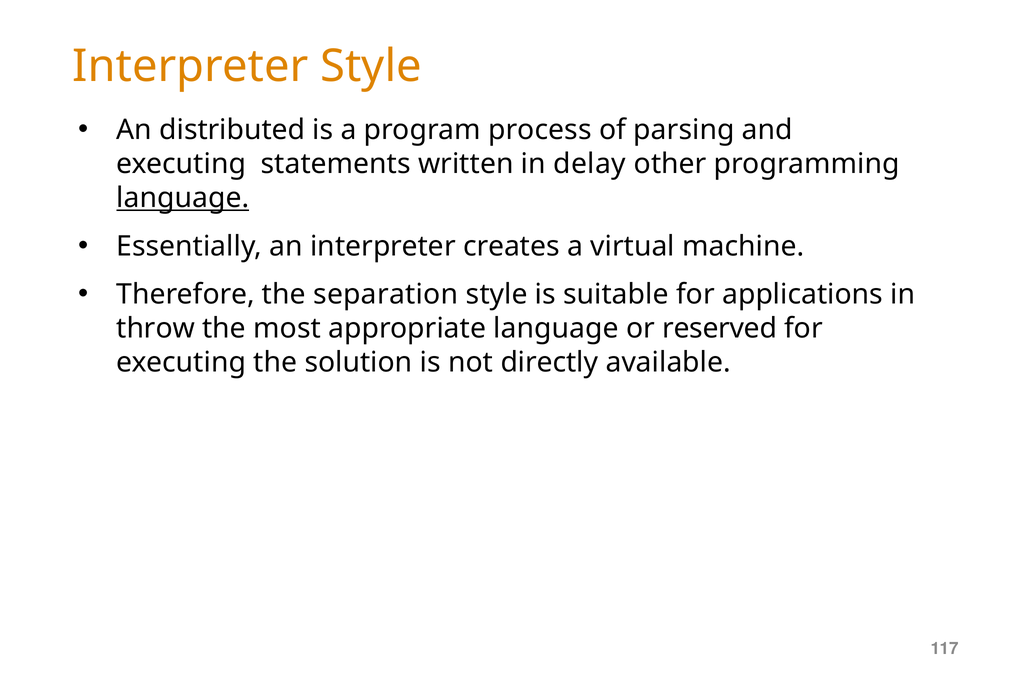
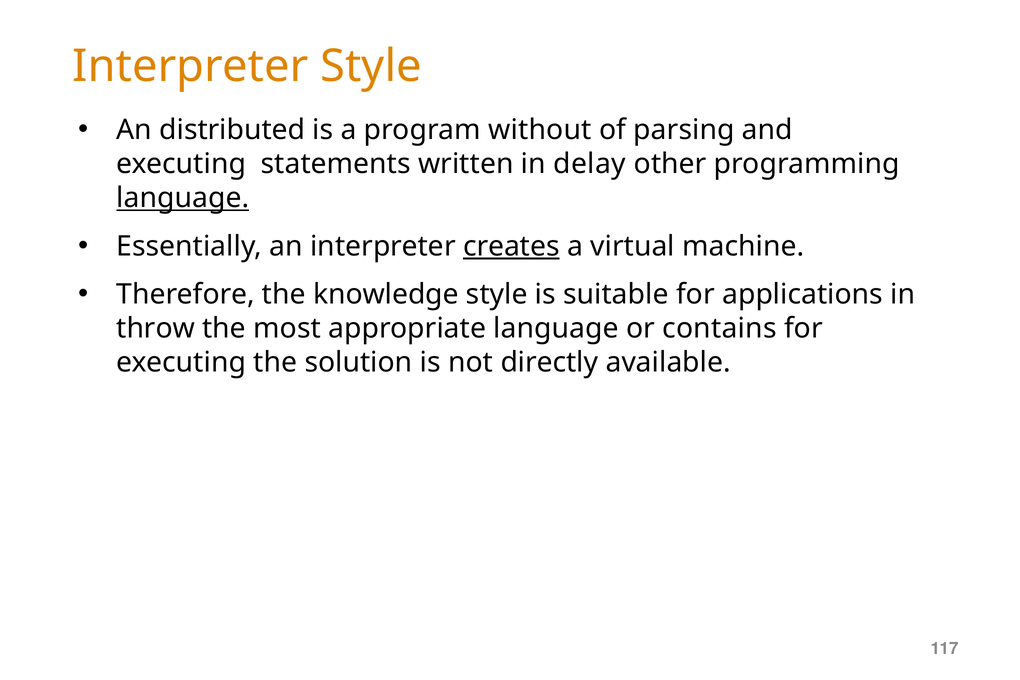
process: process -> without (540, 130)
creates underline: none -> present (511, 246)
separation: separation -> knowledge (386, 294)
reserved: reserved -> contains (719, 328)
